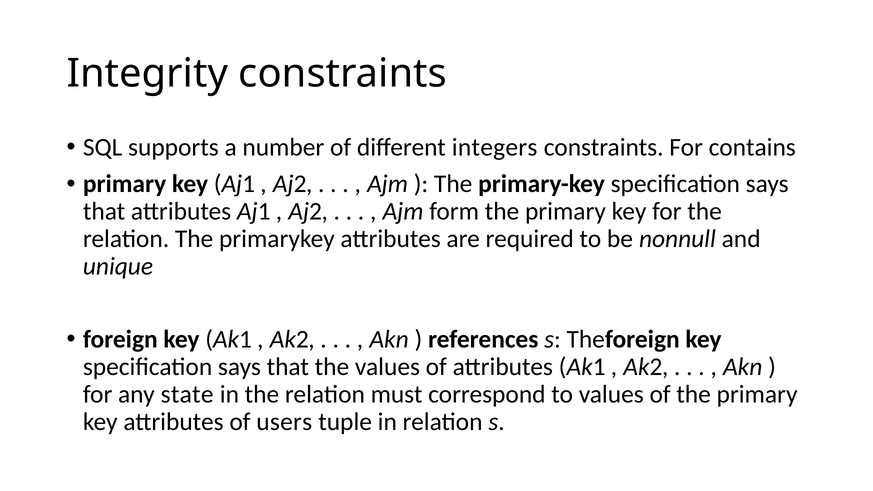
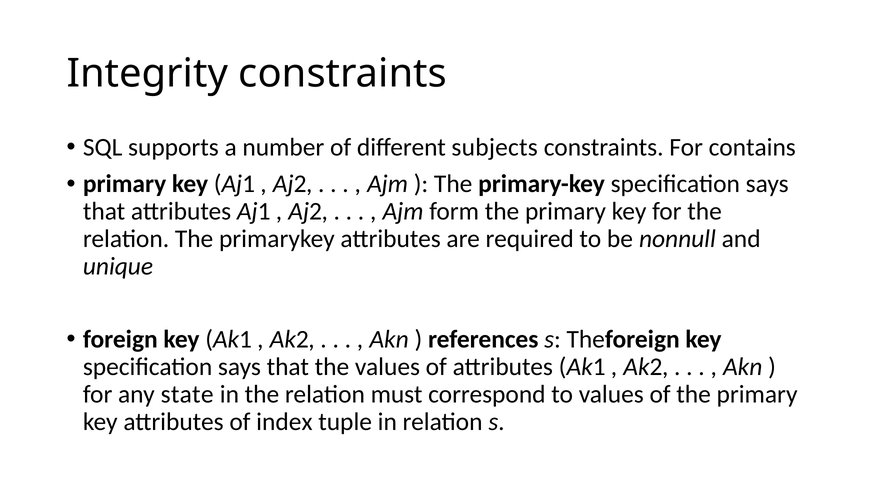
integers: integers -> subjects (495, 148)
users: users -> index (284, 422)
